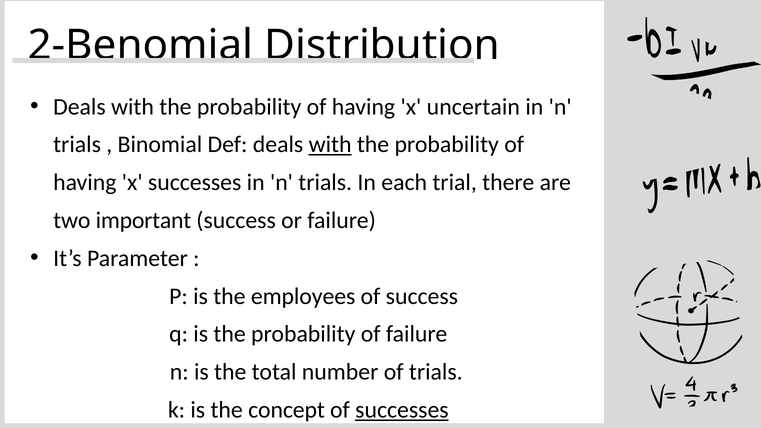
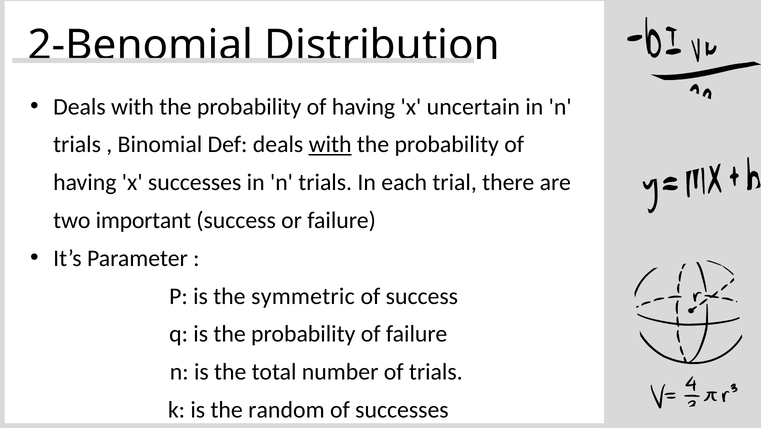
employees: employees -> symmetric (303, 296)
concept: concept -> random (286, 410)
successes underline: present -> none (402, 410)
